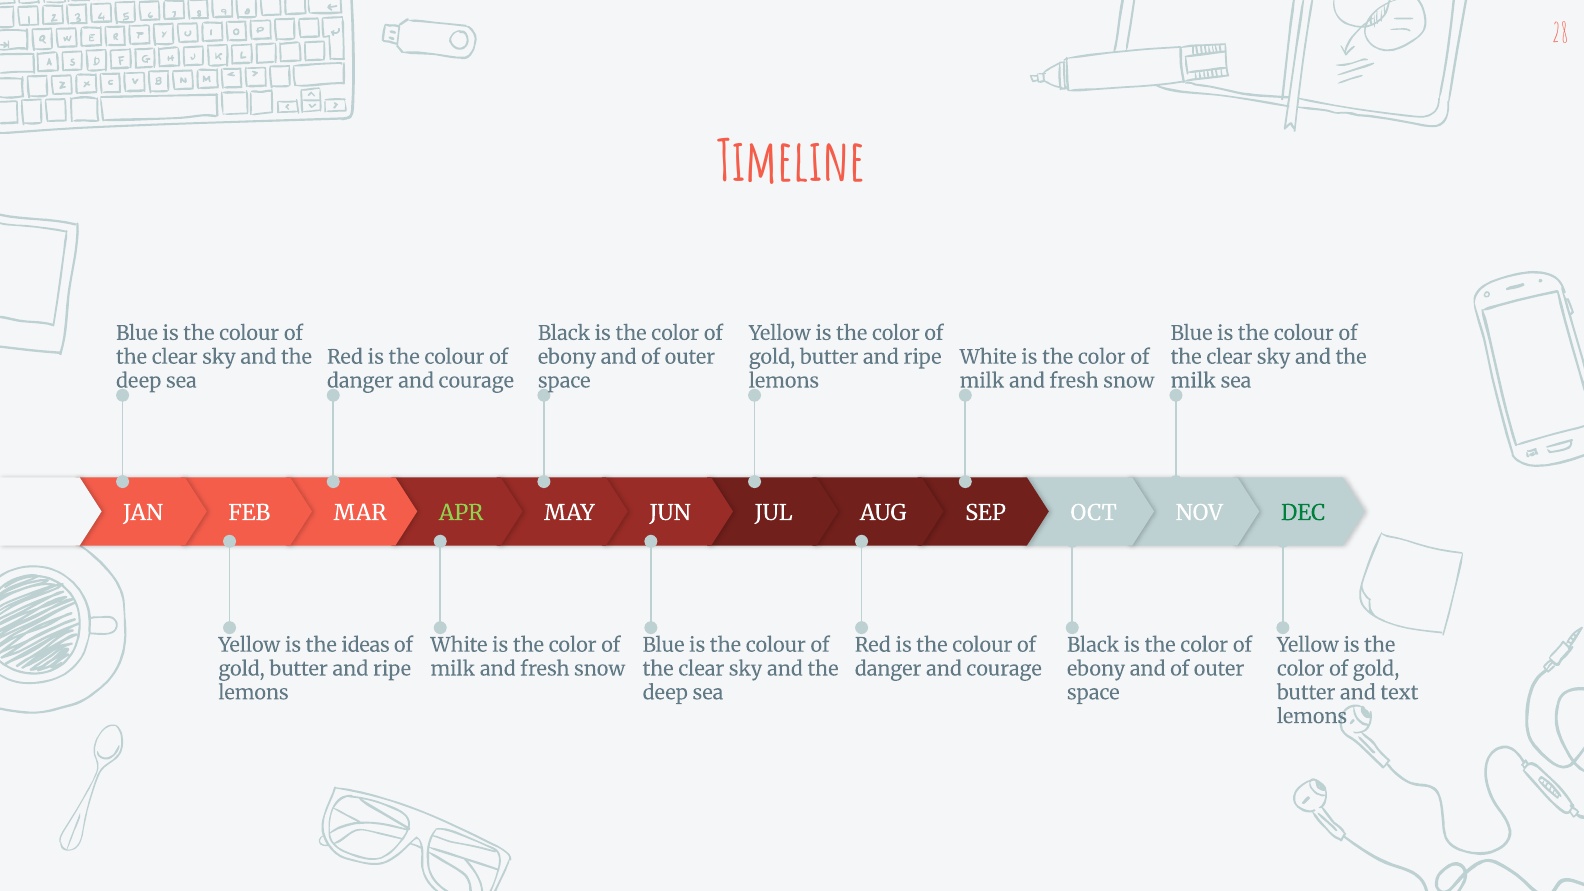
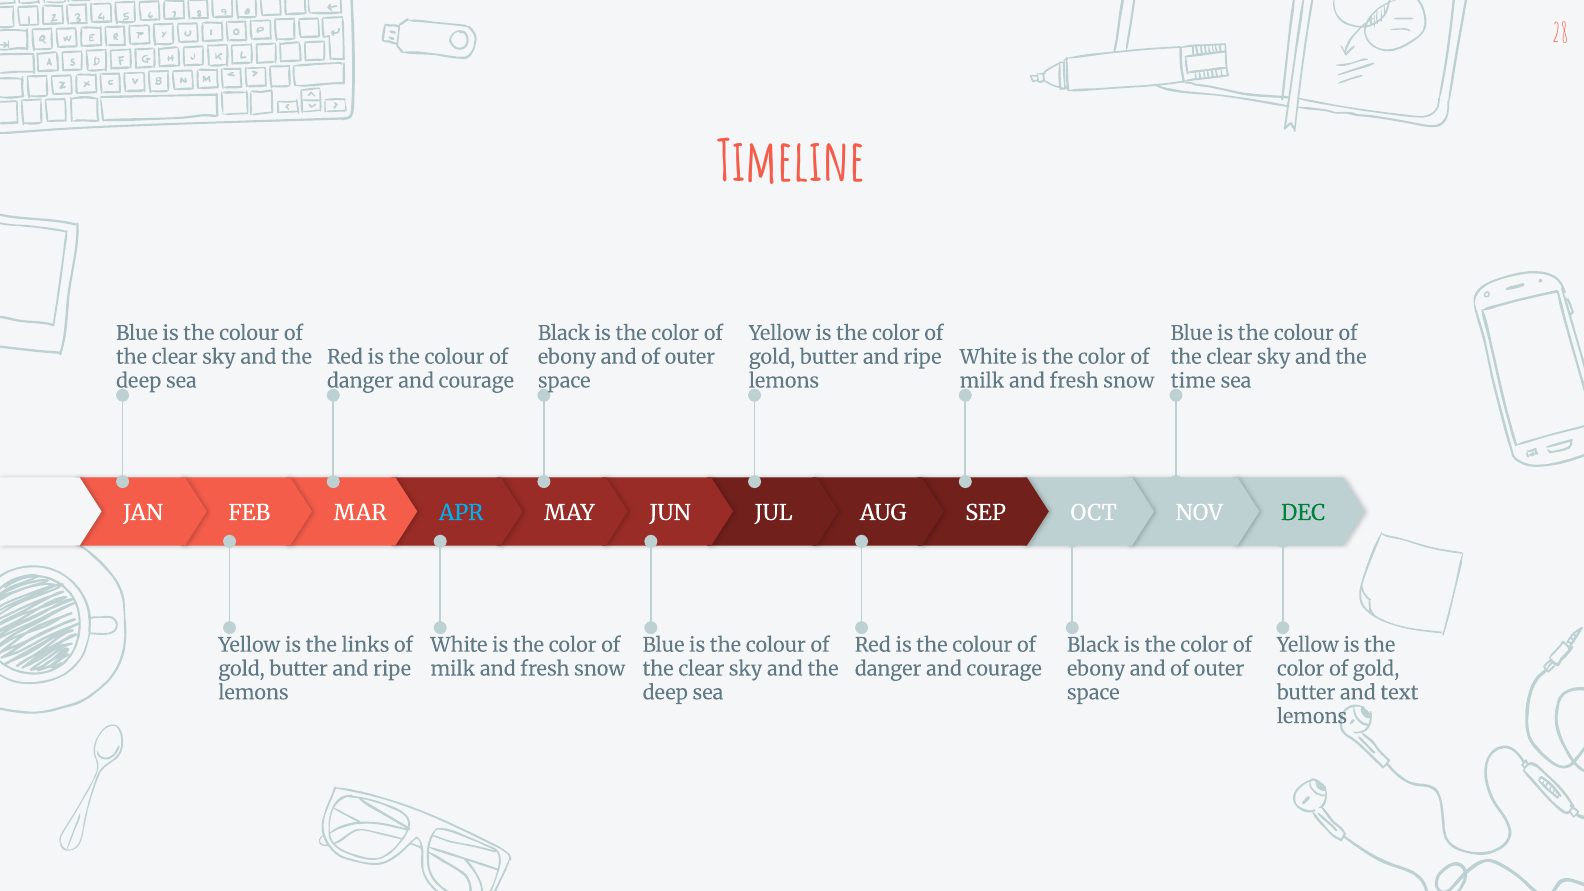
milk: milk -> time (1193, 381)
APR colour: light green -> light blue (461, 513)
ideas: ideas -> links (366, 645)
